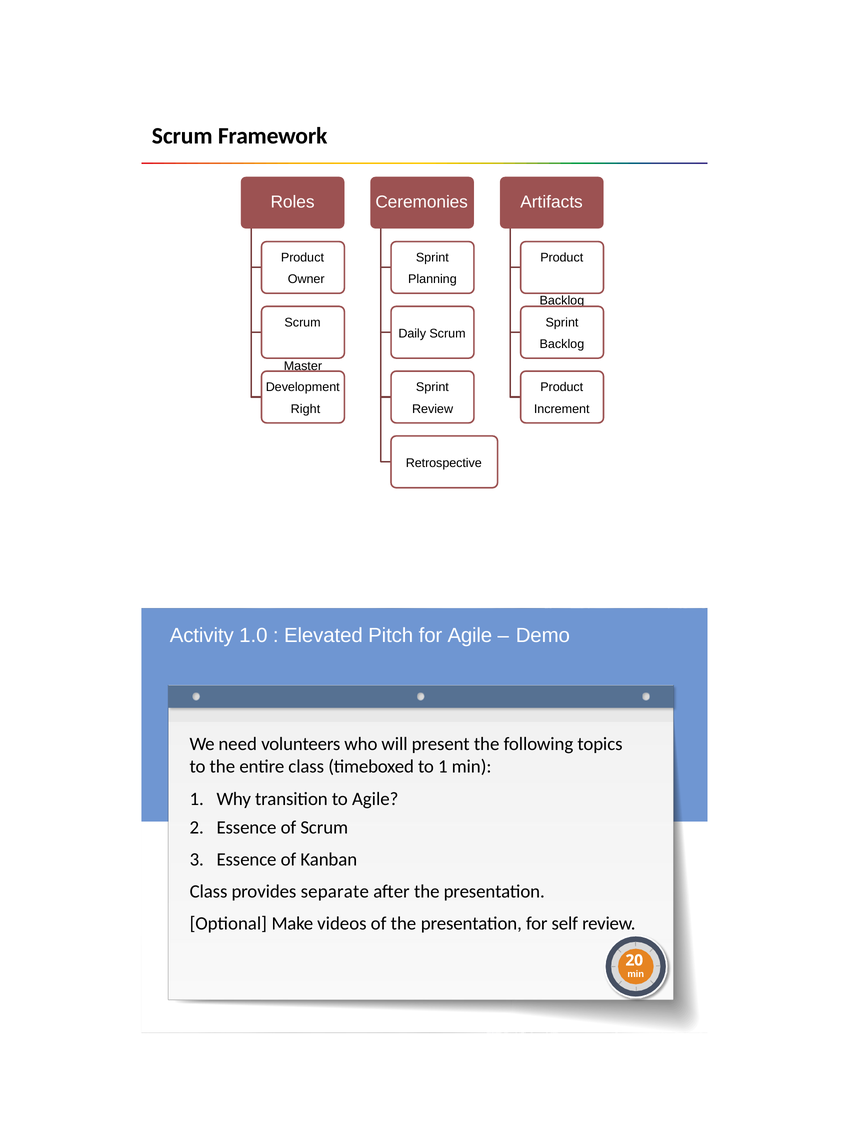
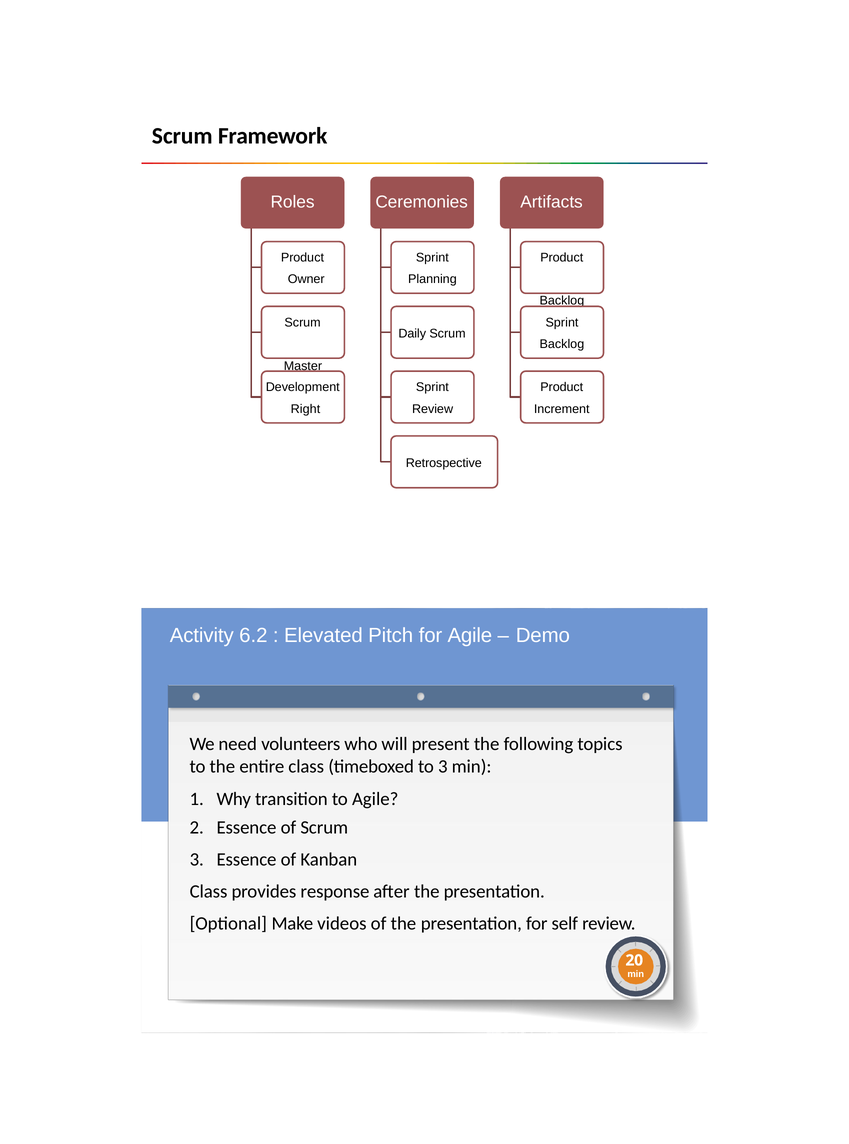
1.0: 1.0 -> 6.2 (253, 635)
to 1: 1 -> 3 (443, 767)
separate: separate -> response (335, 891)
